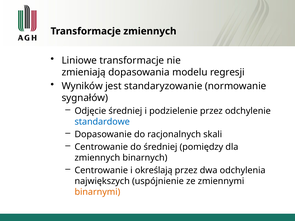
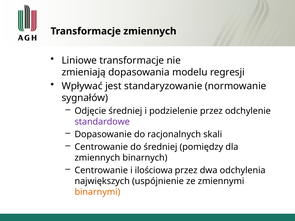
Wyników: Wyników -> Wpływać (82, 86)
standardowe colour: blue -> purple (102, 122)
określają: określają -> ilościowa (154, 170)
